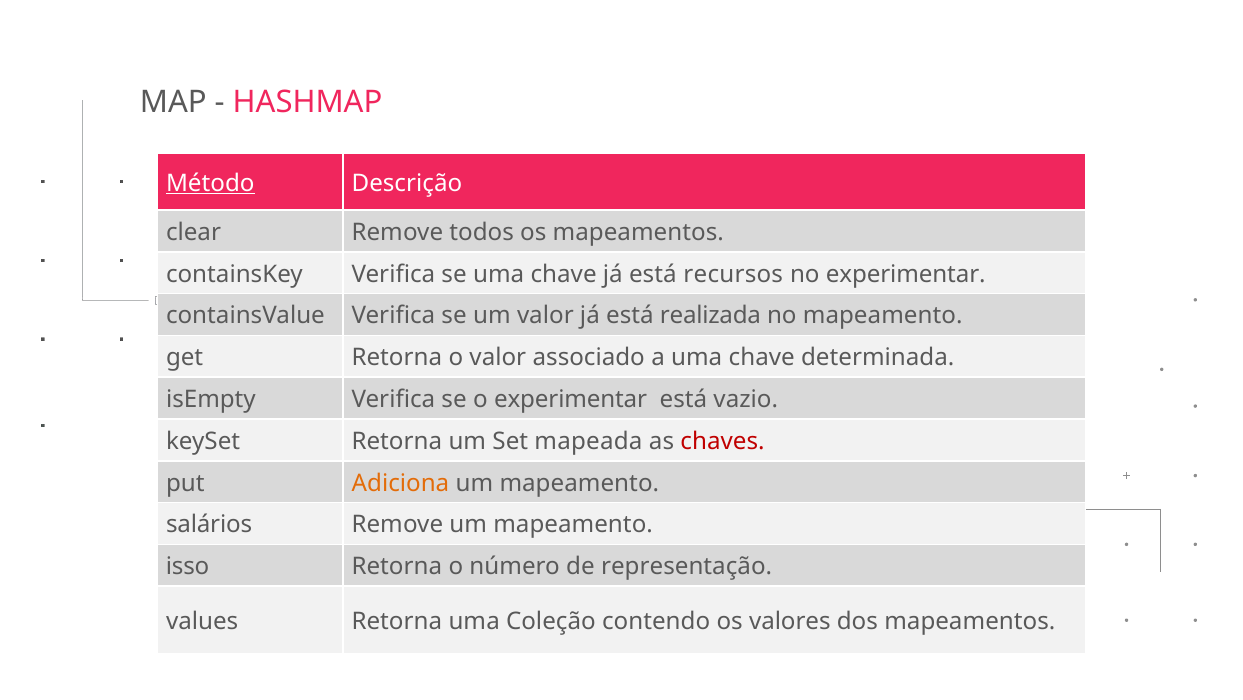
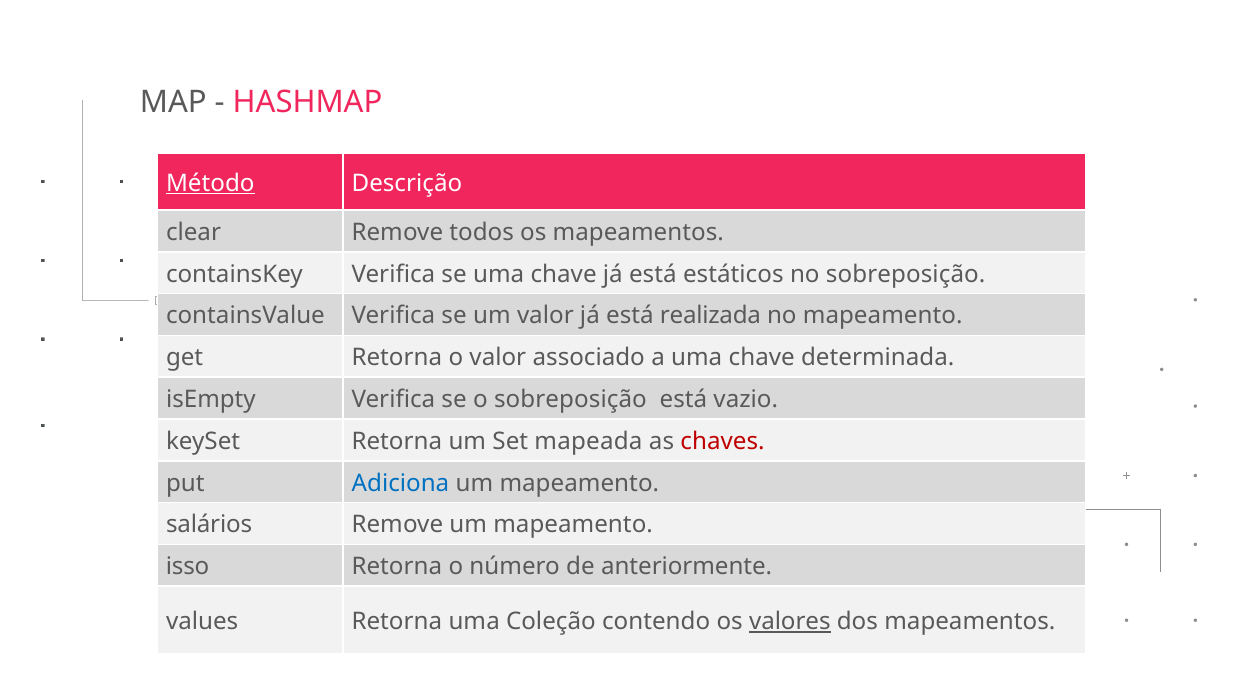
recursos: recursos -> estáticos (733, 274)
no experimentar: experimentar -> sobreposição (906, 274)
o experimentar: experimentar -> sobreposição (570, 399)
Adiciona colour: orange -> blue (400, 483)
representação: representação -> anteriormente (687, 567)
valores underline: none -> present (790, 621)
